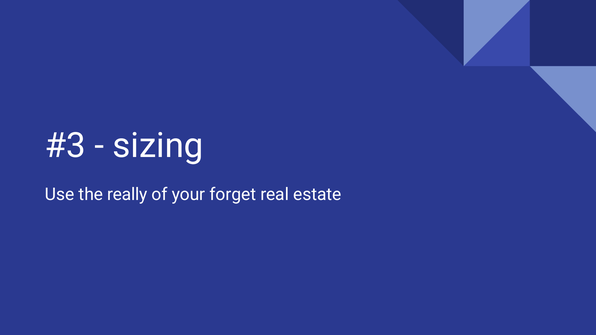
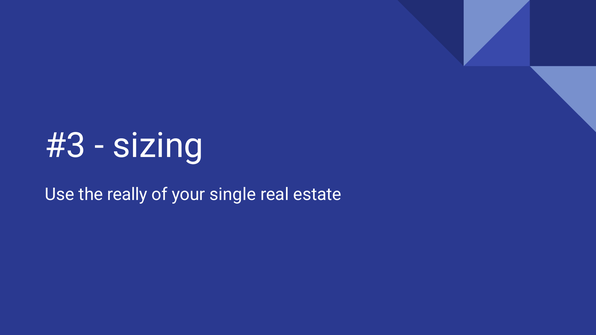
forget: forget -> single (233, 195)
